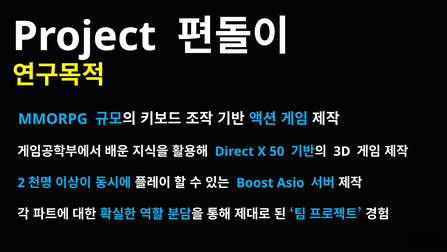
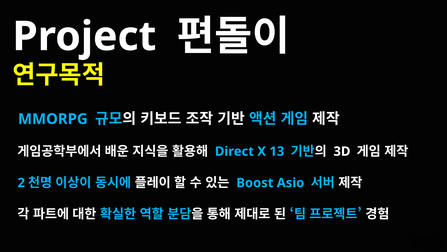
50: 50 -> 13 (277, 151)
